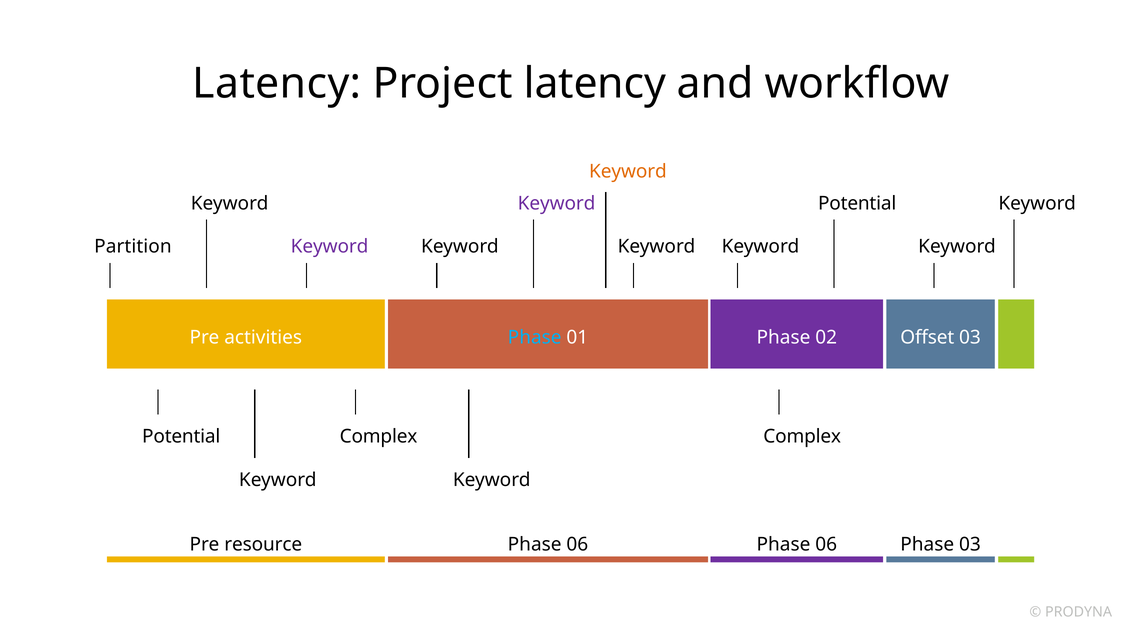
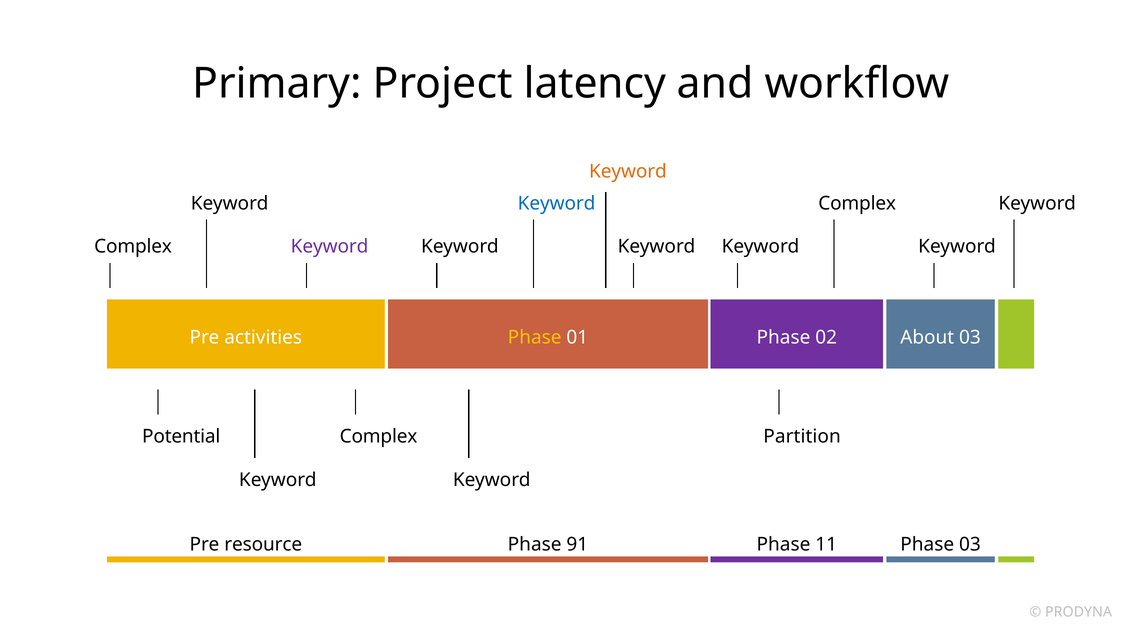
Latency: Latency -> Primary (277, 84)
Keyword colour: purple -> blue (557, 203)
Potential: Potential -> Complex (857, 203)
Partition: Partition -> Complex (133, 246)
Phase colour: light blue -> yellow (535, 337)
Offset: Offset -> About (927, 337)
Complex: Complex -> Partition (802, 436)
06: 06 -> 91 (577, 544)
06: 06 -> 11 (826, 544)
